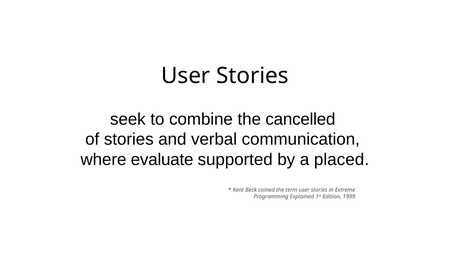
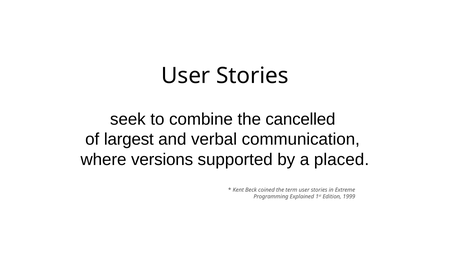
of stories: stories -> largest (129, 140)
evaluate: evaluate -> versions (162, 160)
